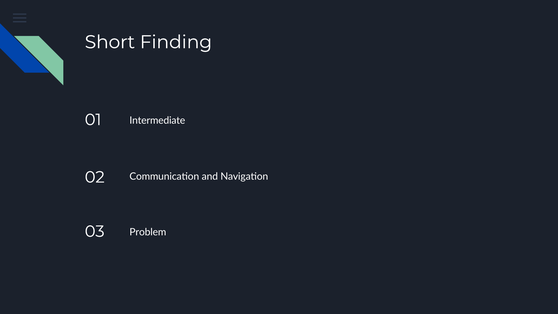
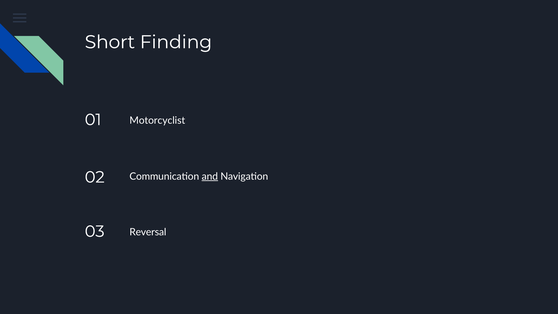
Intermediate: Intermediate -> Motorcyclist (157, 121)
and underline: none -> present (210, 176)
Problem: Problem -> Reversal (148, 232)
